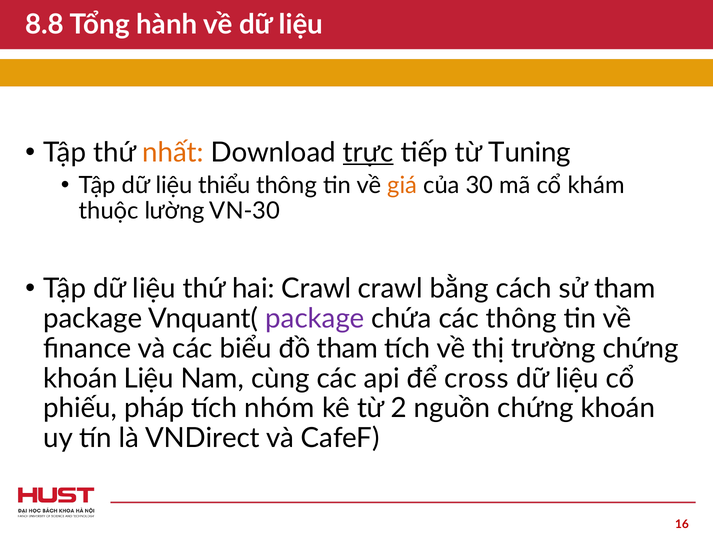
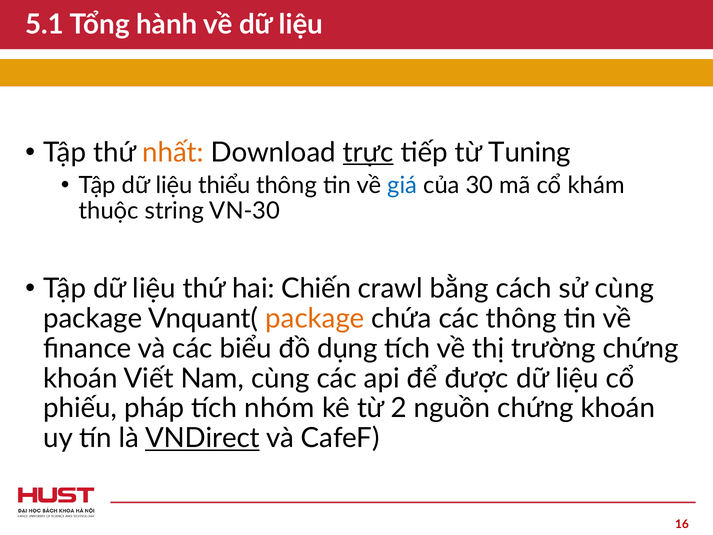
8.8: 8.8 -> 5.1 (45, 24)
giá colour: orange -> blue (402, 185)
lường: lường -> string (174, 211)
hai Crawl: Crawl -> Chiến (316, 288)
sử tham: tham -> cùng (625, 288)
package colour: purple -> orange (315, 318)
đồ tham: tham -> dụng (347, 348)
khoán Liệu: Liệu -> Viết (149, 378)
cross: cross -> được (477, 378)
VNDirect underline: none -> present (203, 438)
